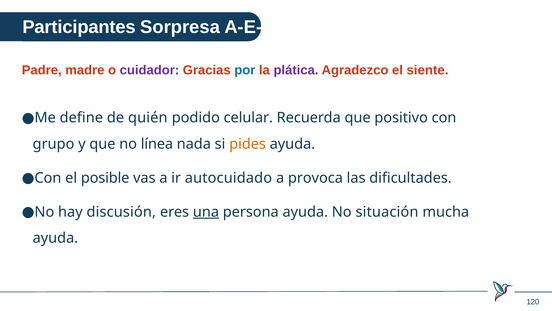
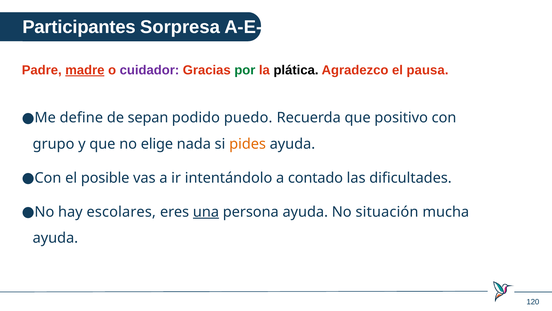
madre underline: none -> present (85, 70)
por colour: blue -> green (245, 70)
plática colour: purple -> black (296, 70)
siente: siente -> pausa (427, 70)
quién: quién -> sepan (148, 118)
celular: celular -> puedo (248, 118)
línea: línea -> elige (157, 144)
autocuidado: autocuidado -> intentándolo (229, 178)
provoca: provoca -> contado (315, 178)
discusión: discusión -> escolares (121, 212)
